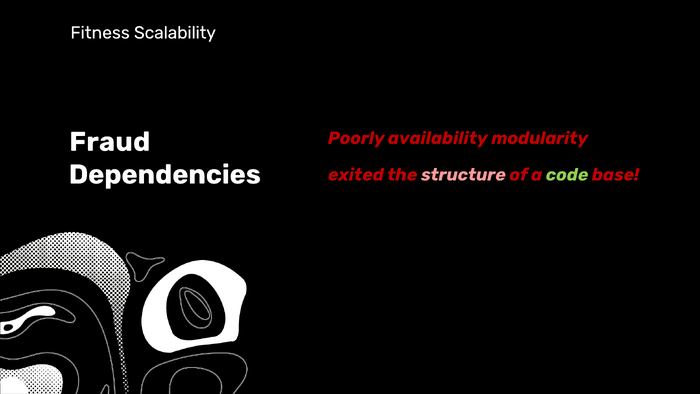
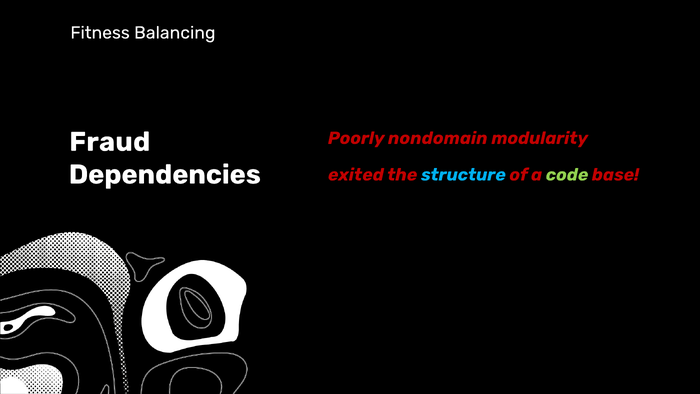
Scalability: Scalability -> Balancing (175, 33)
availability: availability -> nondomain (438, 138)
structure colour: pink -> light blue (463, 175)
